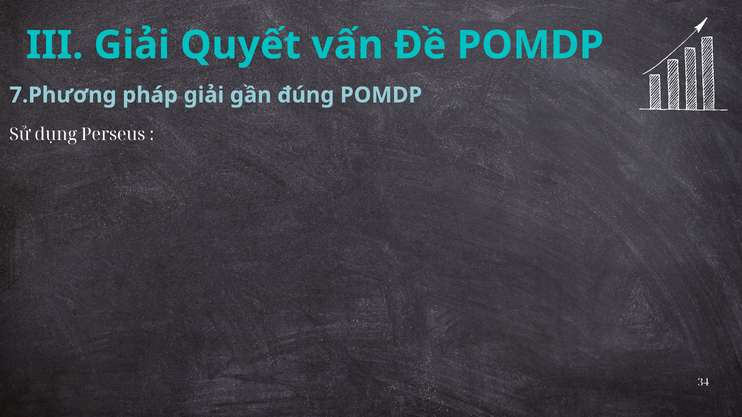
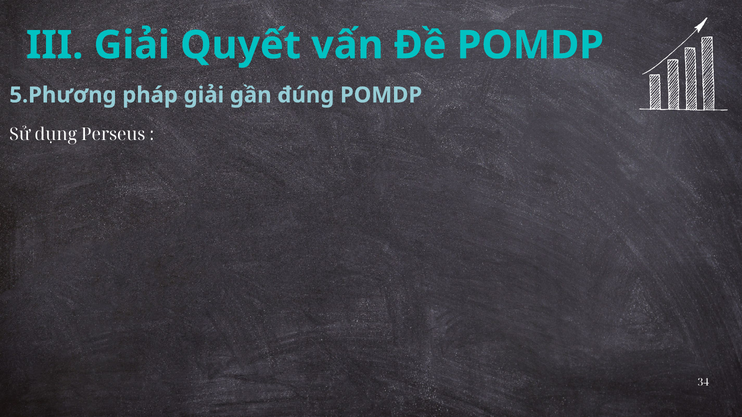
7.Phương: 7.Phương -> 5.Phương (63, 95)
